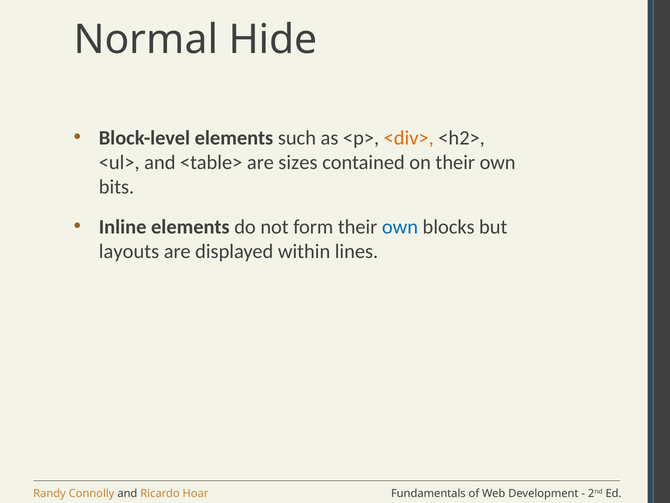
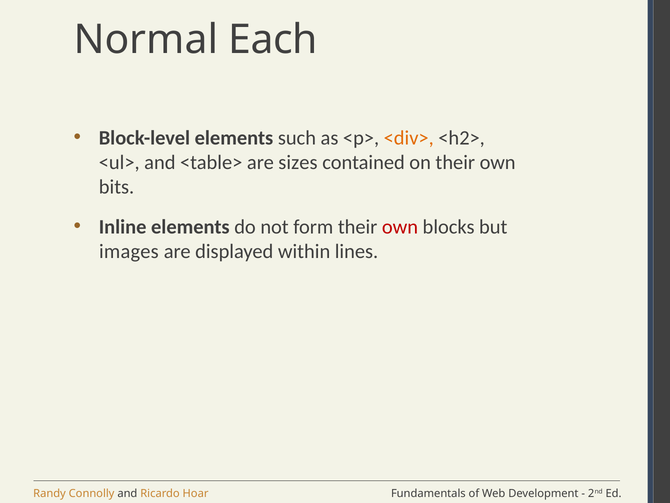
Hide: Hide -> Each (273, 40)
own colour: blue -> red (400, 227)
layouts: layouts -> images (129, 251)
